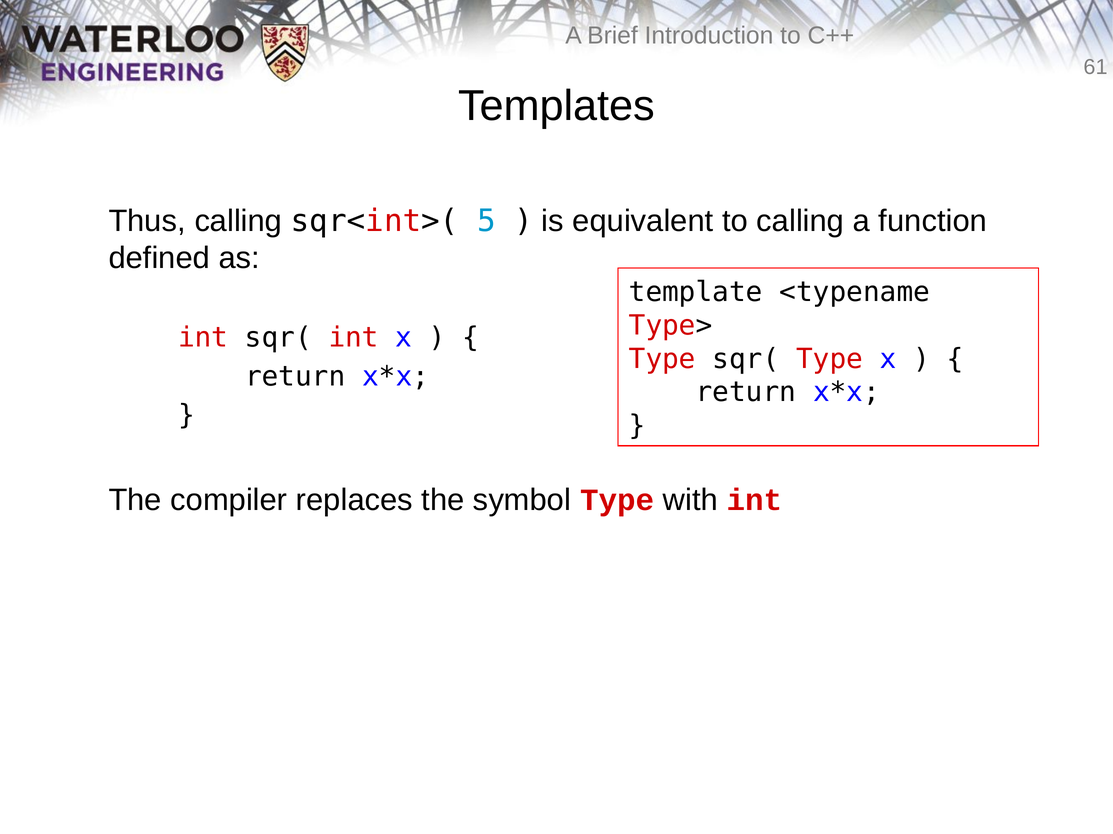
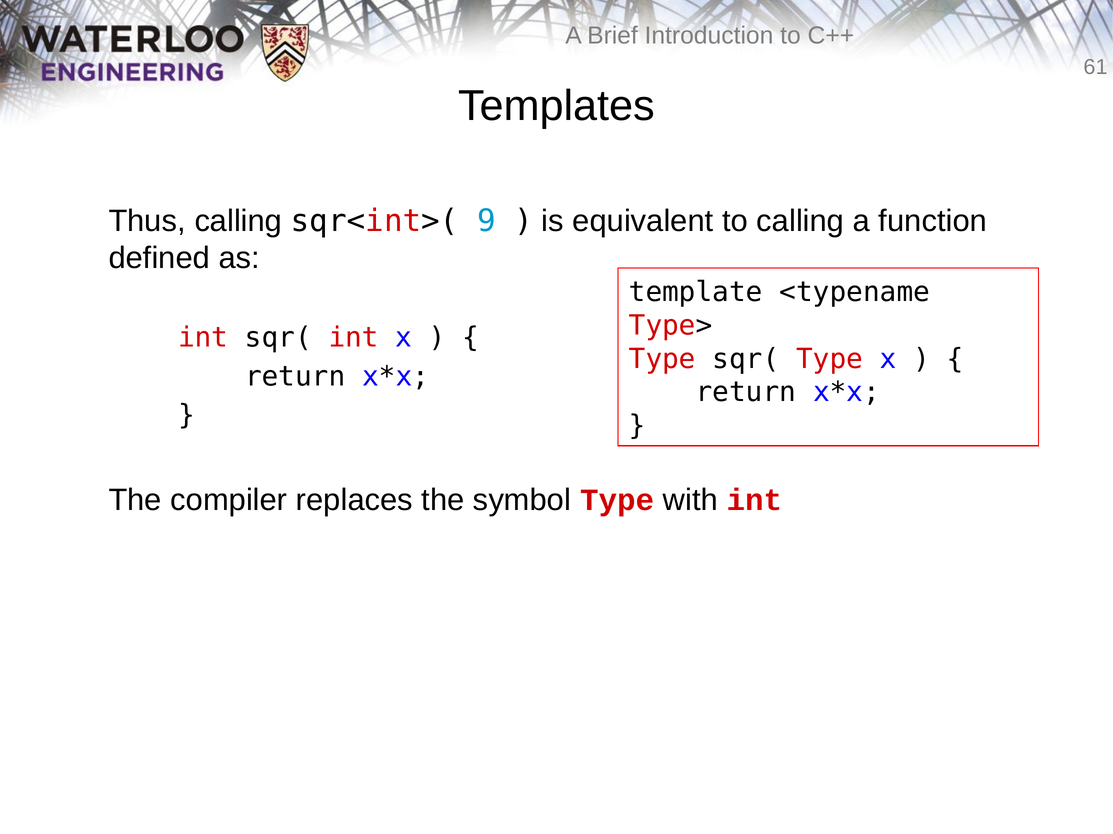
5: 5 -> 9 (486, 221)
